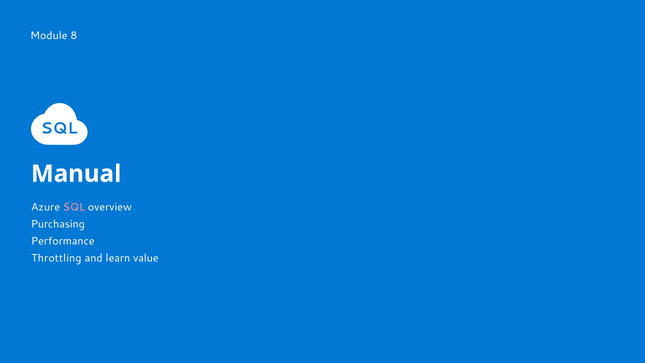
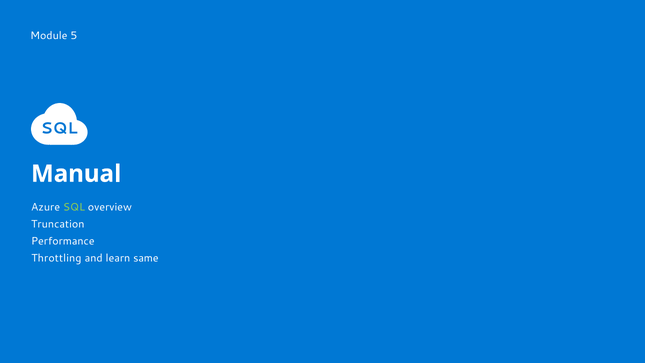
8: 8 -> 5 (74, 36)
SQL colour: pink -> light green (74, 207)
Purchasing: Purchasing -> Truncation (58, 224)
value: value -> same (146, 258)
